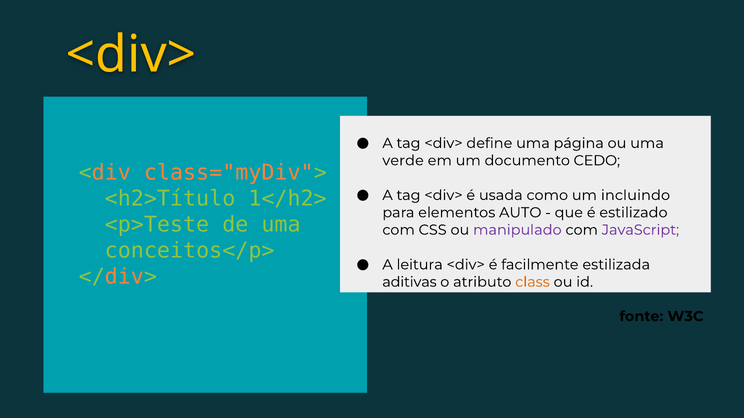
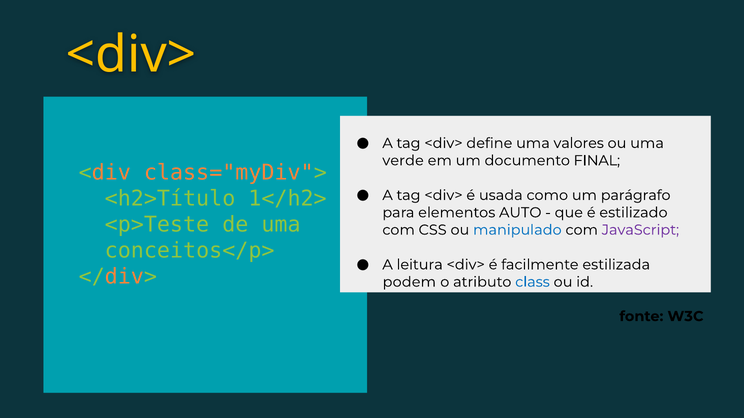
página: página -> valores (579, 143)
CEDO: CEDO -> FINAL (597, 161)
incluindo: incluindo -> parágrafo (636, 195)
manipulado colour: purple -> blue (517, 230)
aditivas: aditivas -> podem (409, 282)
class colour: orange -> blue (532, 282)
